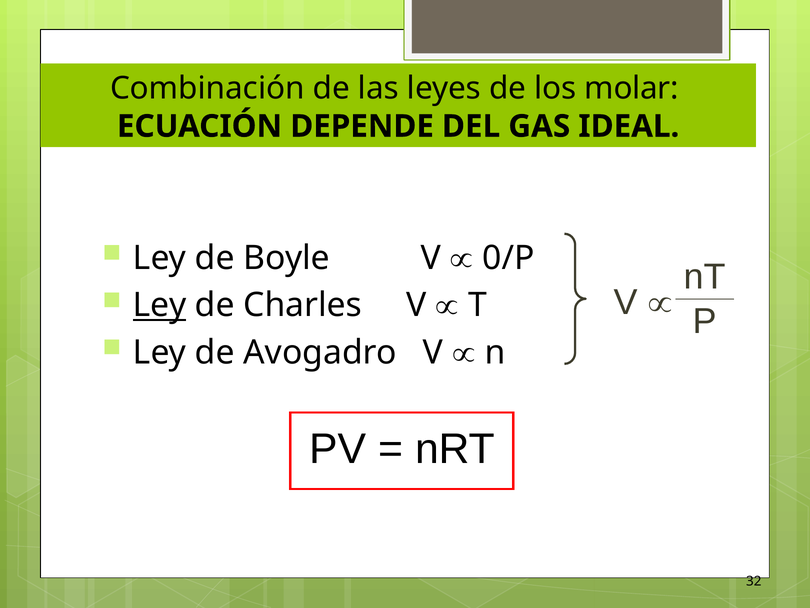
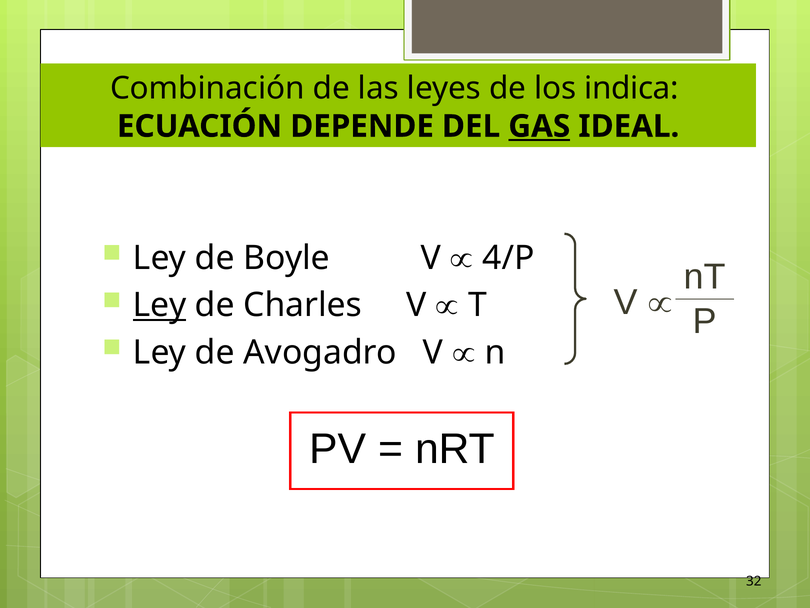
molar: molar -> indica (631, 88)
GAS underline: none -> present (539, 126)
0/P: 0/P -> 4/P (509, 258)
